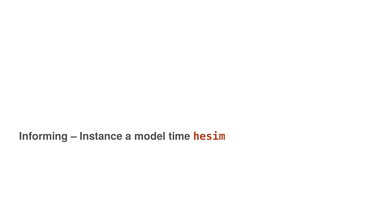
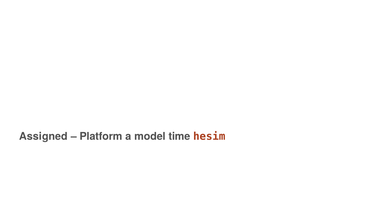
Informing: Informing -> Assigned (43, 136)
Instance: Instance -> Platform (101, 136)
